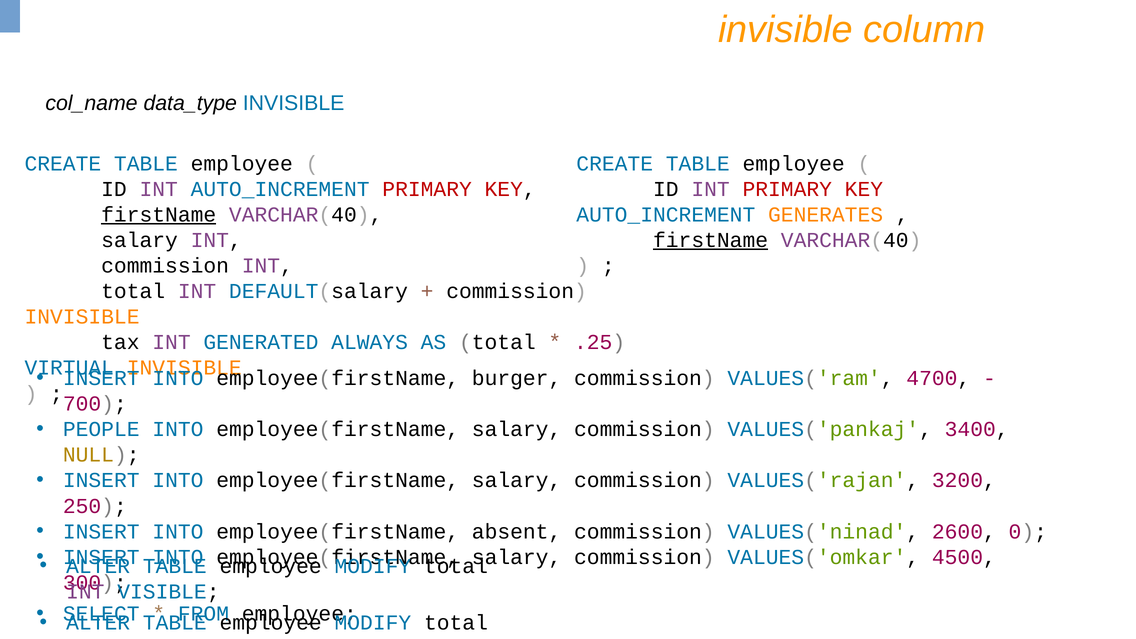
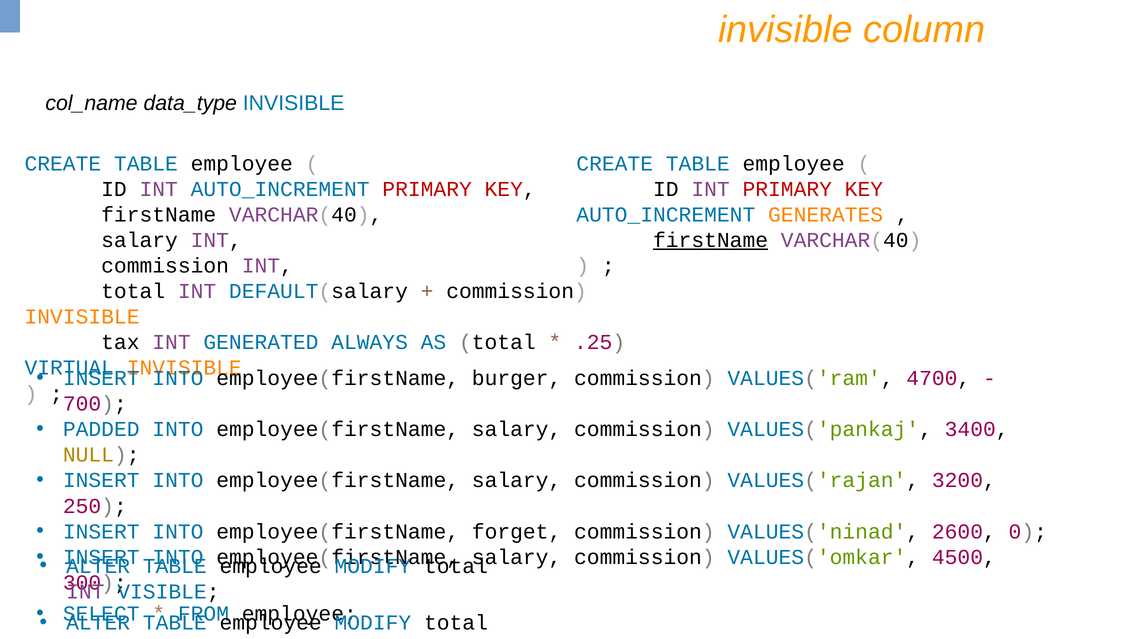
firstName underline: present -> none (159, 215)
PEOPLE: PEOPLE -> PADDED (101, 429)
absent: absent -> forget (517, 532)
